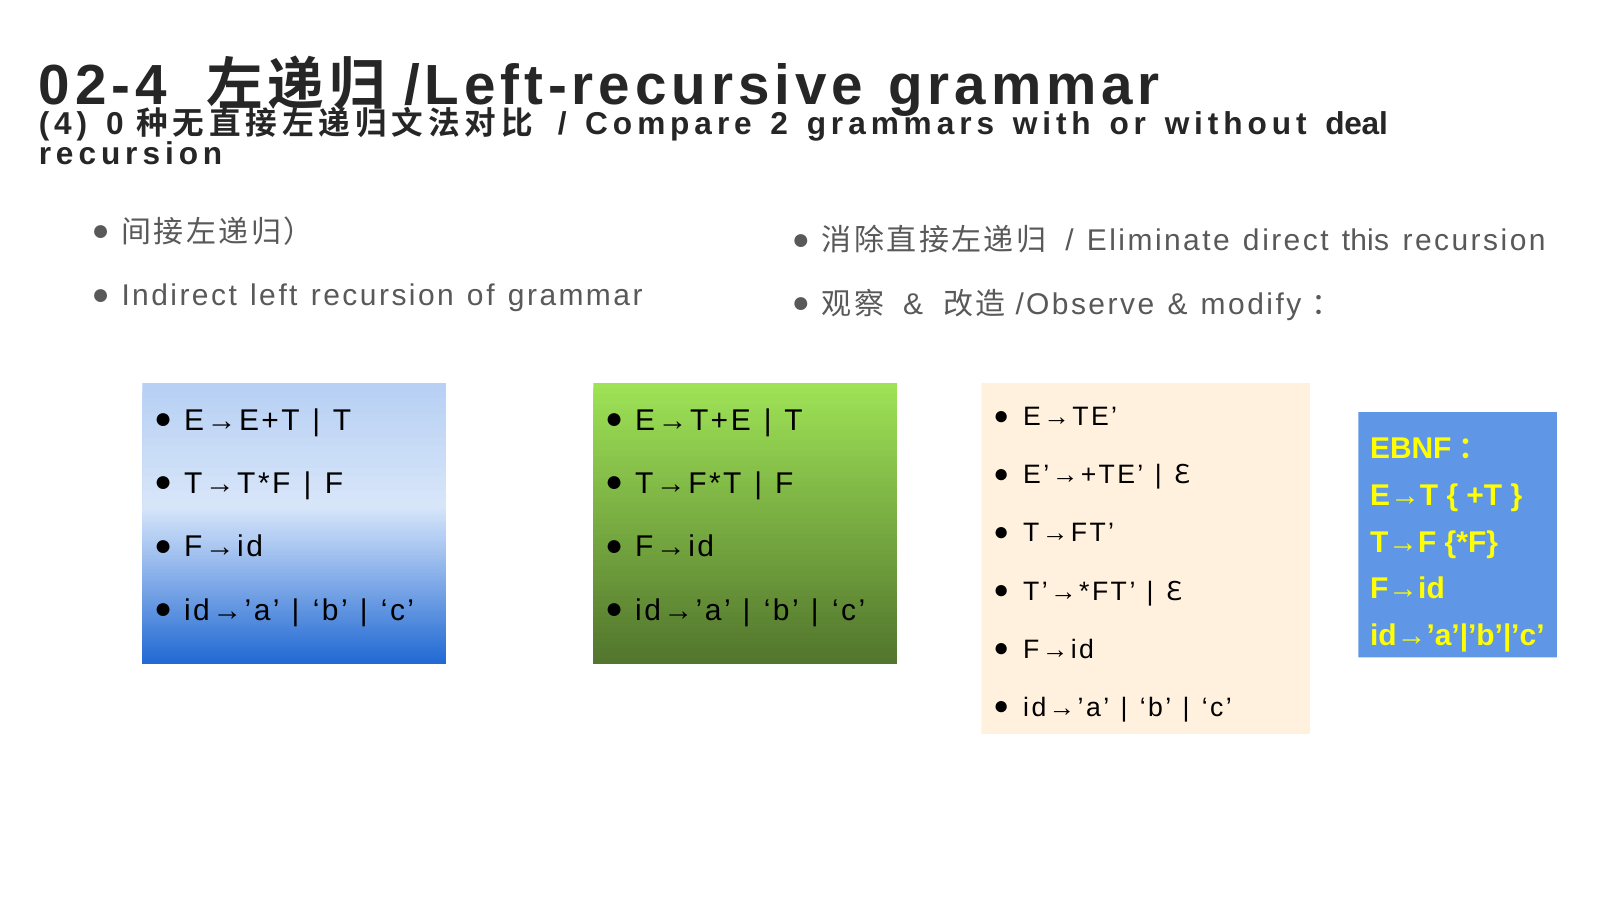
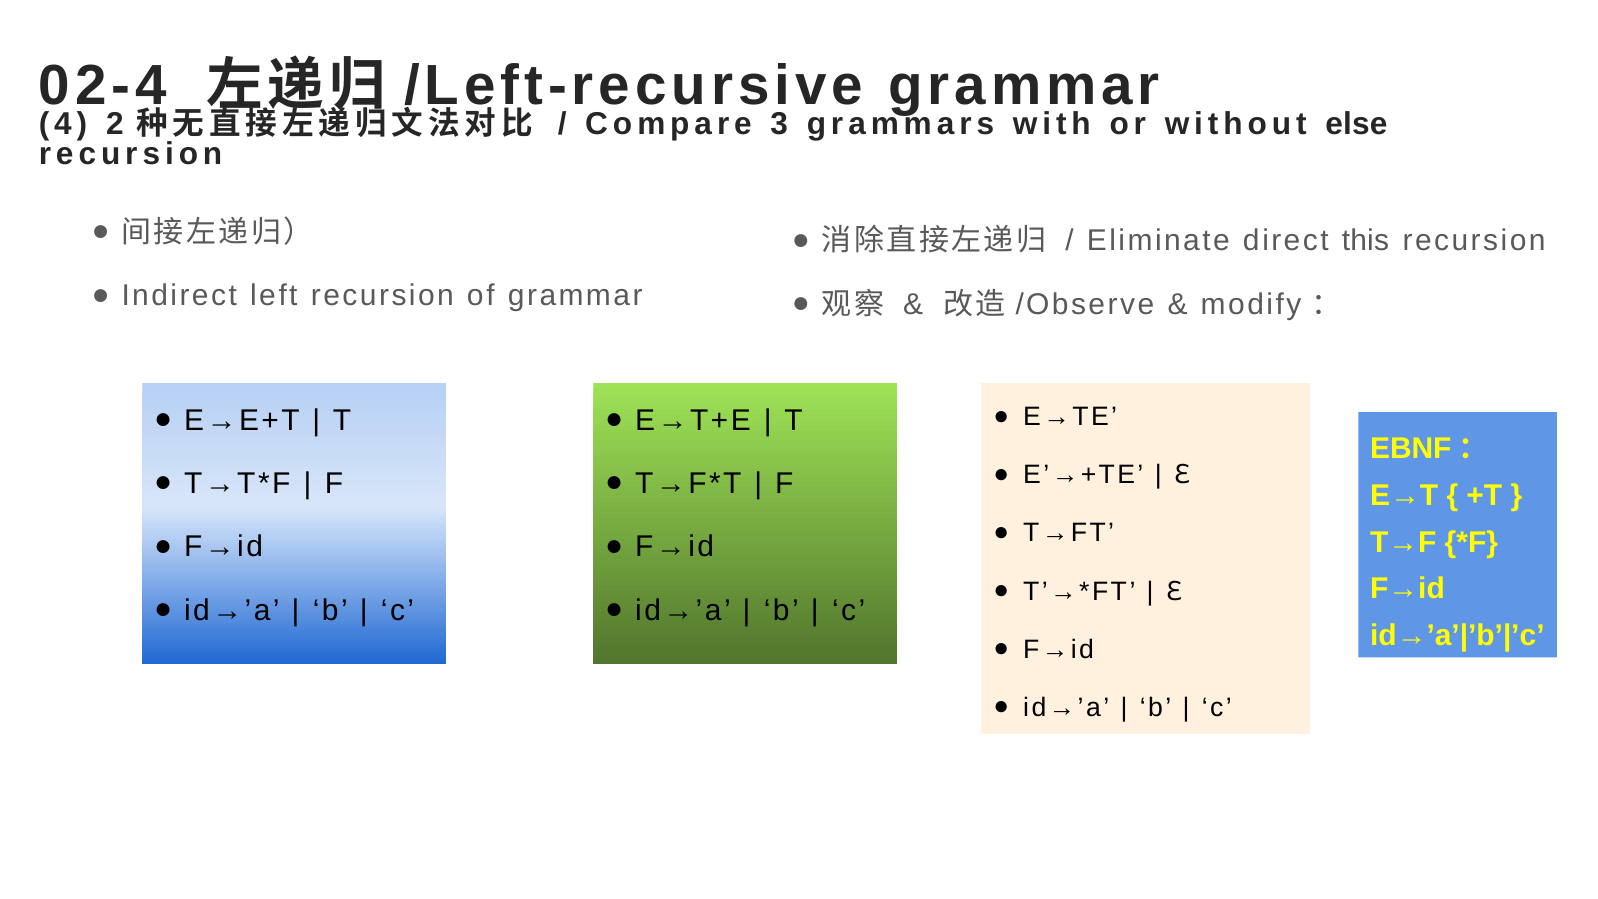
0: 0 -> 2 (115, 124)
2: 2 -> 3 (779, 124)
deal: deal -> else (1356, 124)
